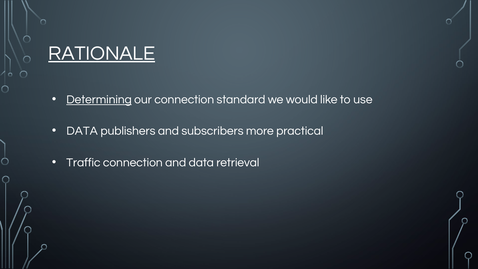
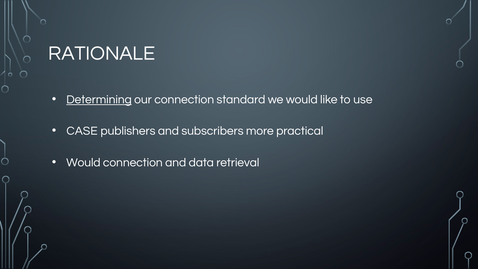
RATIONALE underline: present -> none (102, 53)
DATA: DATA -> CASE (82, 131)
Traffic: Traffic -> Would (83, 162)
